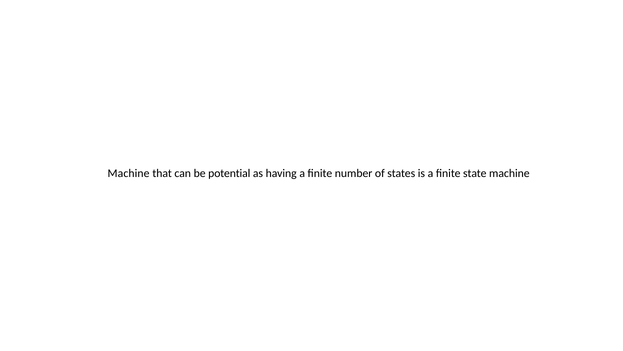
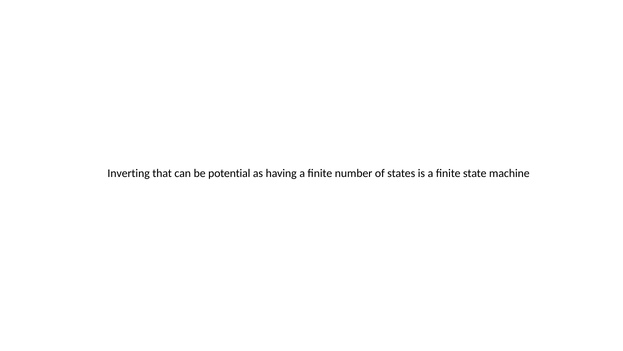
Machine: Machine -> Inverting (129, 173)
